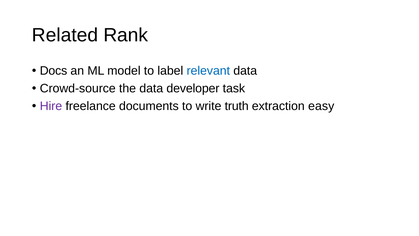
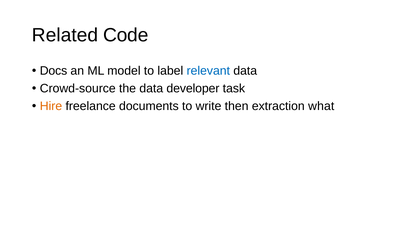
Rank: Rank -> Code (126, 35)
Hire colour: purple -> orange (51, 106)
truth: truth -> then (237, 106)
easy: easy -> what (321, 106)
